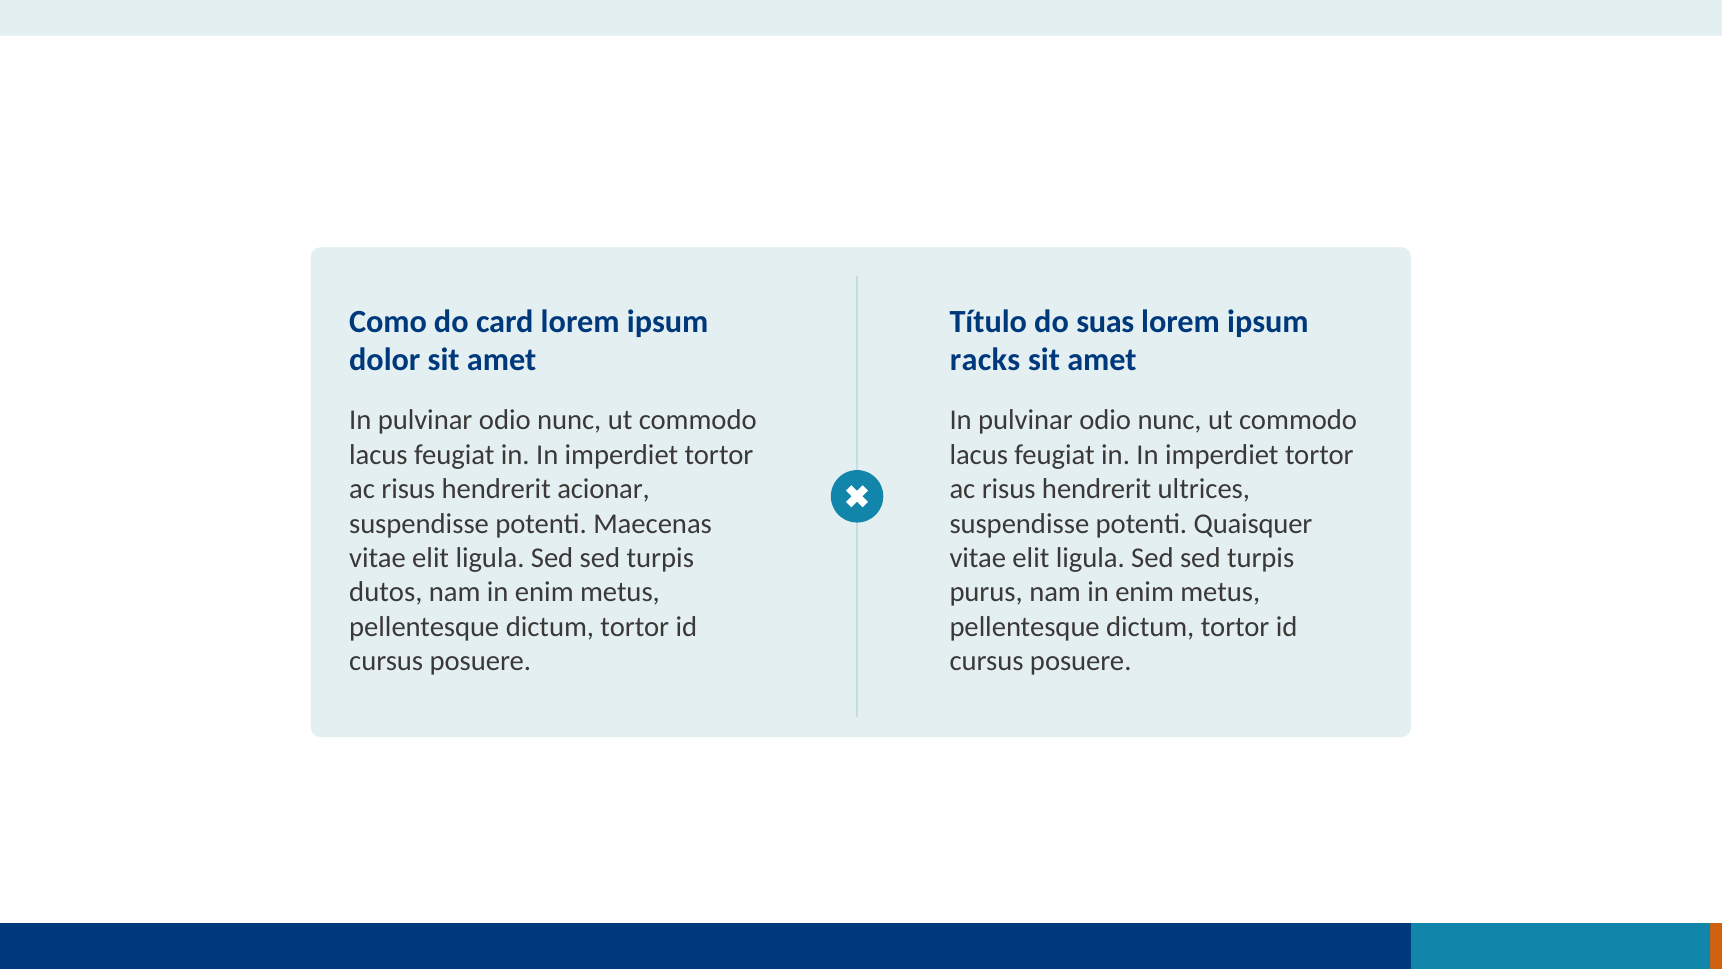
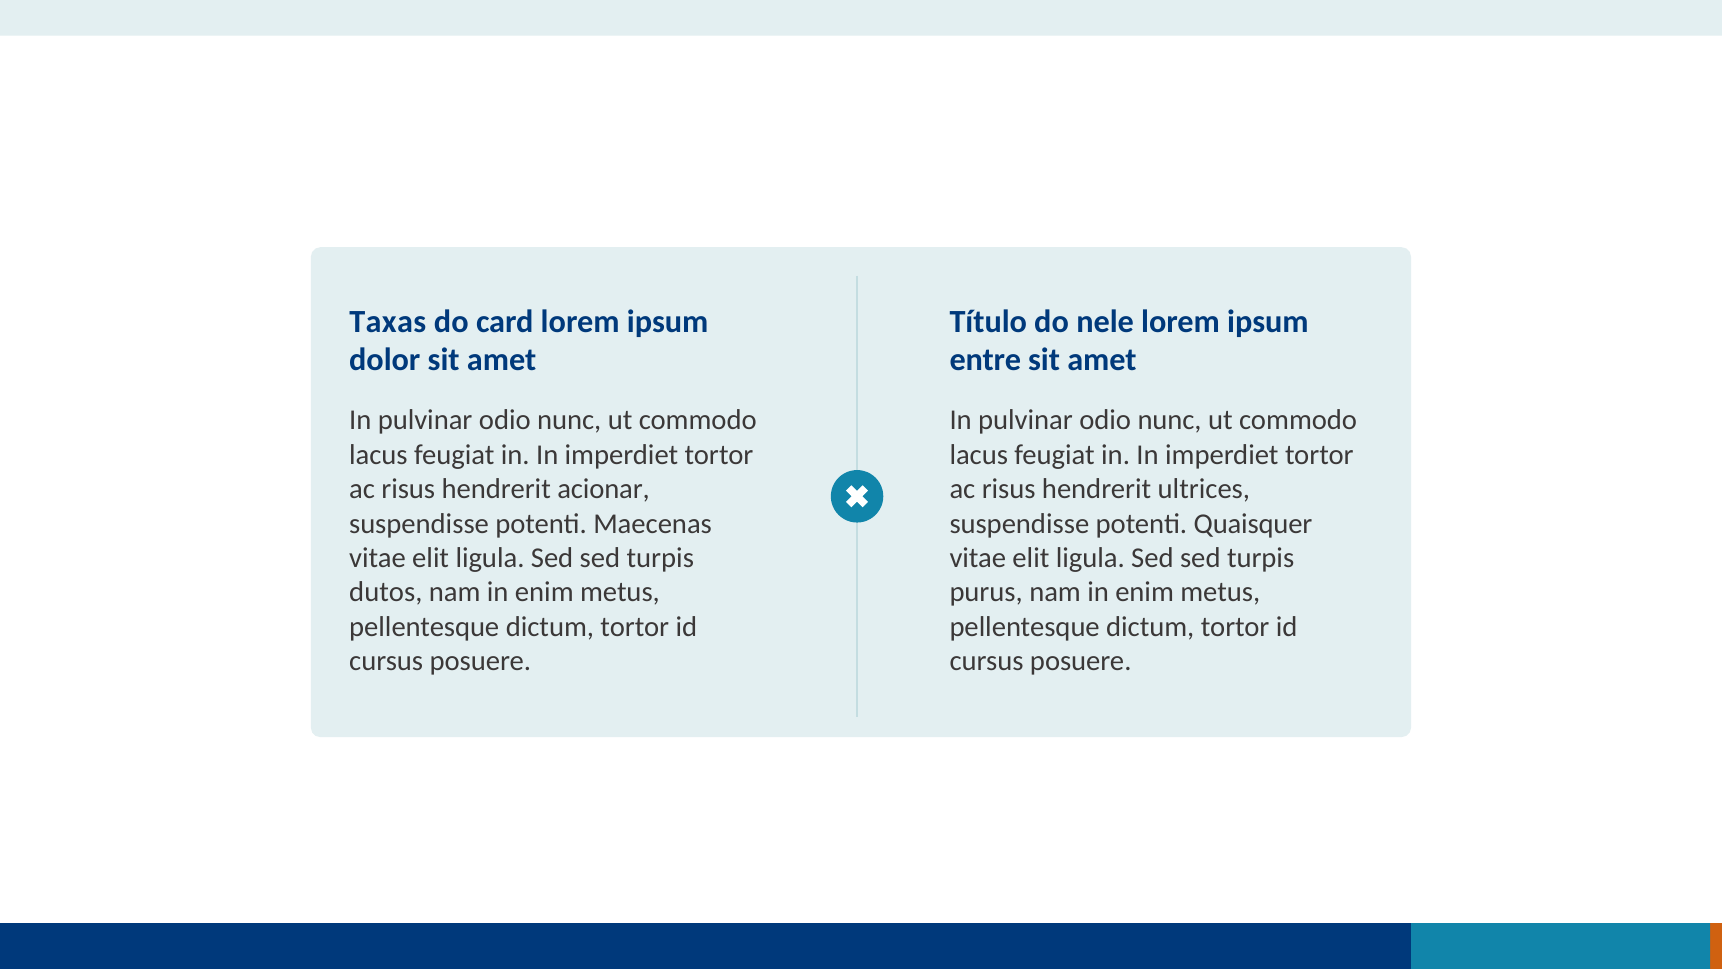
Como: Como -> Taxas (388, 321)
suas: suas -> nele (1105, 321)
racks: racks -> entre (985, 360)
